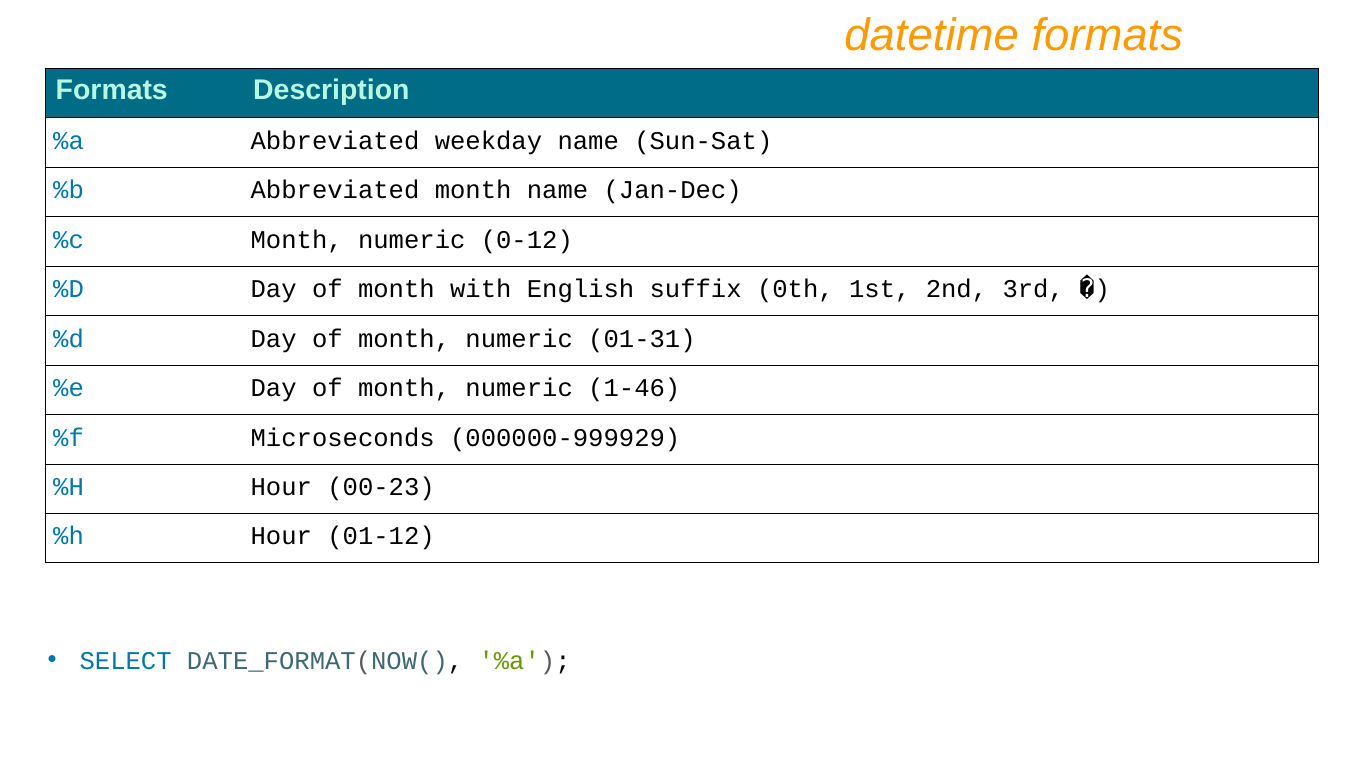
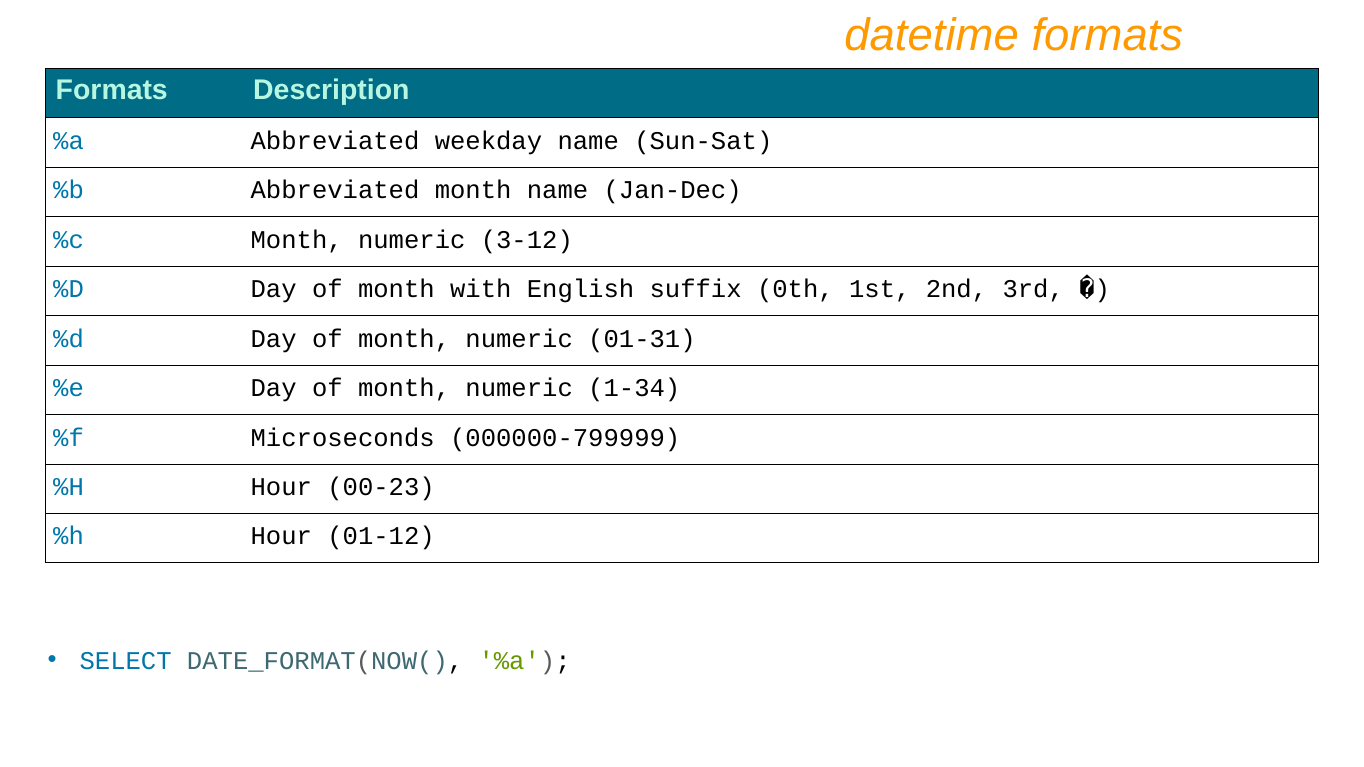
0-12: 0-12 -> 3-12 (527, 240)
1-46: 1-46 -> 1-34 (634, 388)
000000-999929: 000000-999929 -> 000000-799999 (565, 438)
